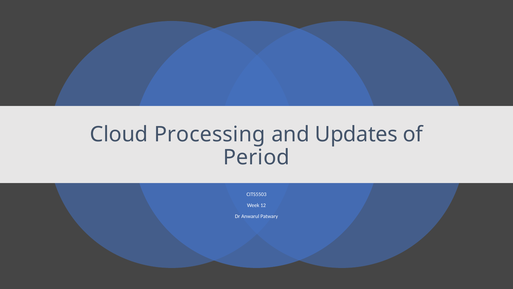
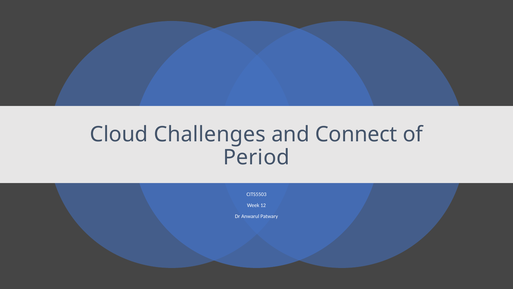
Processing: Processing -> Challenges (210, 134)
Updates: Updates -> Connect (356, 134)
